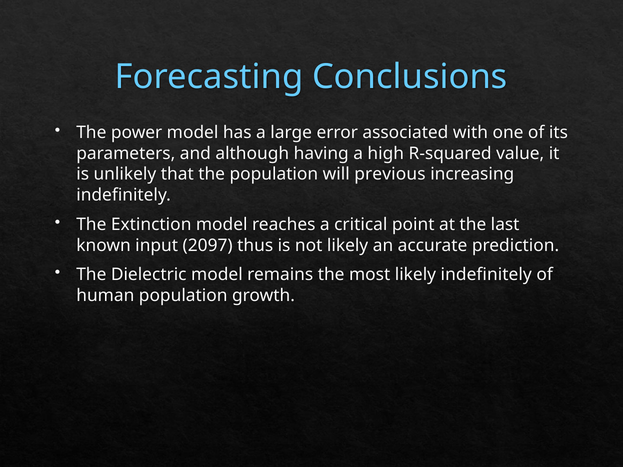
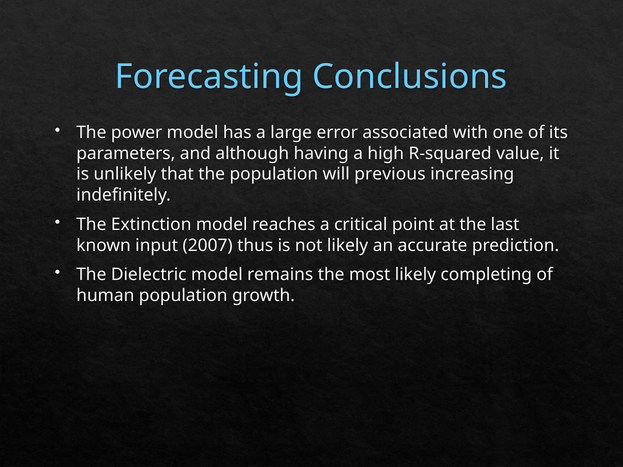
2097: 2097 -> 2007 (208, 245)
likely indefinitely: indefinitely -> completing (486, 275)
